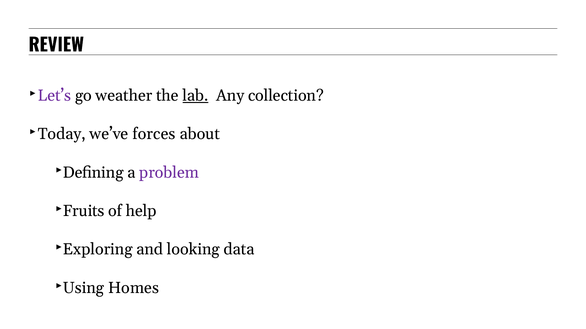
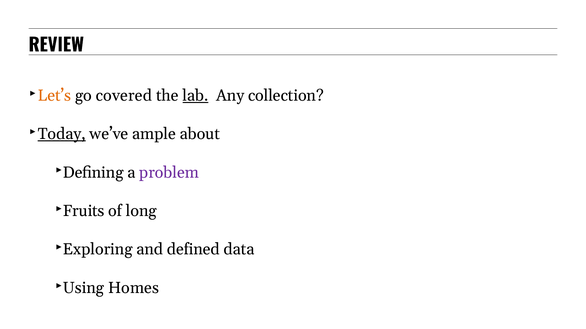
Let’s colour: purple -> orange (54, 95)
weather: weather -> covered (124, 95)
Today underline: none -> present (62, 134)
forces: forces -> ample (154, 134)
help: help -> long (141, 211)
looking: looking -> defined (193, 249)
